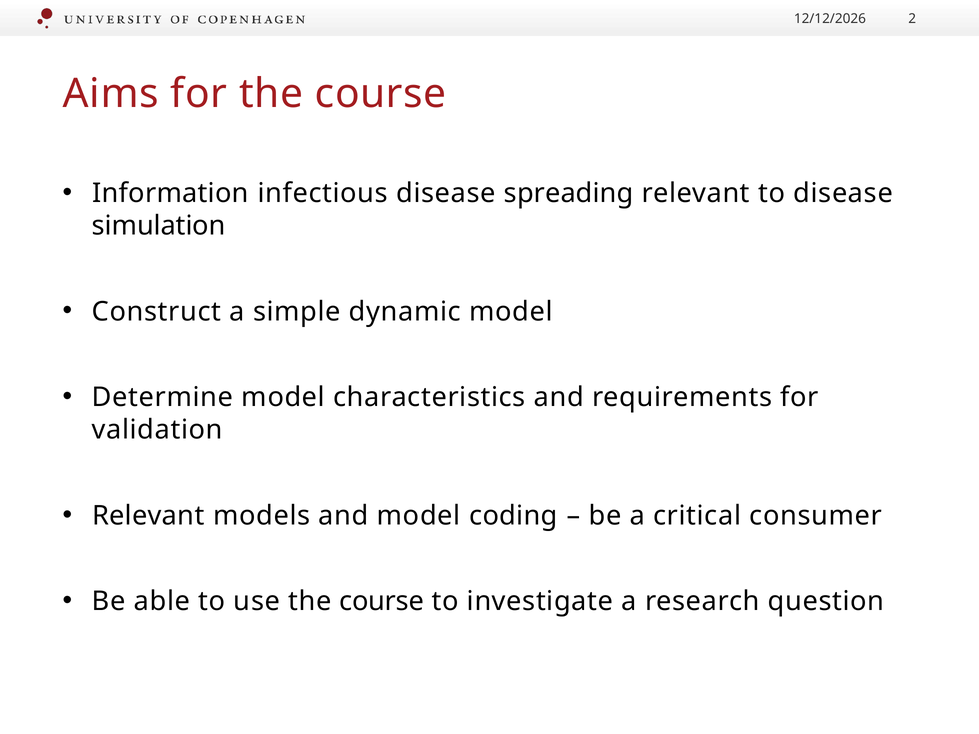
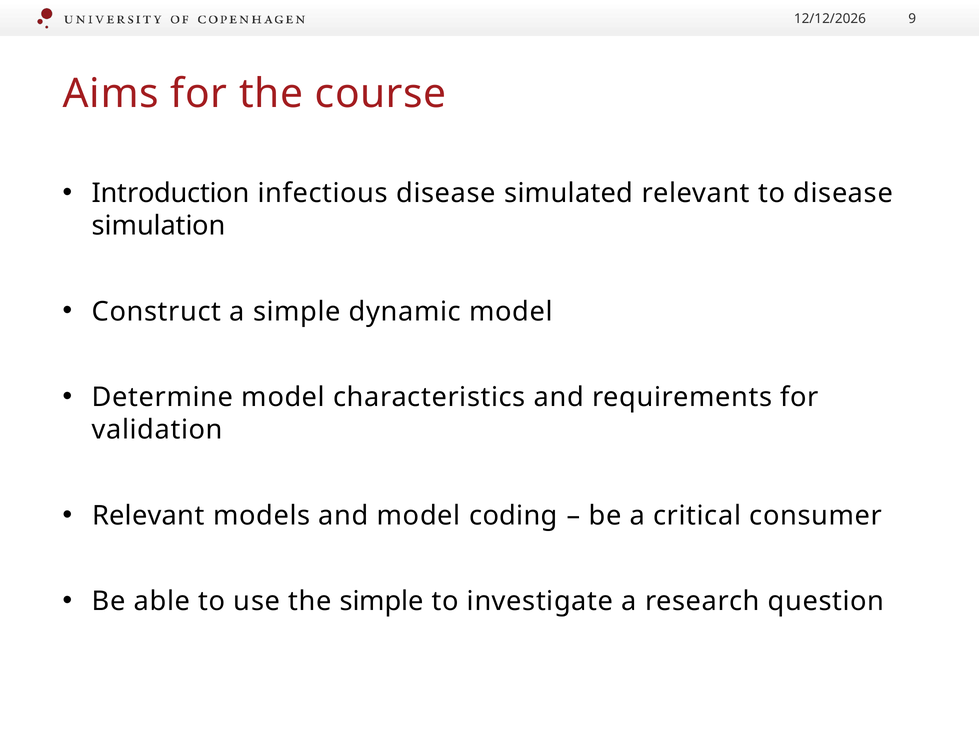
2: 2 -> 9 (912, 19)
Information: Information -> Introduction (171, 193)
spreading: spreading -> simulated (569, 193)
use the course: course -> simple (382, 601)
